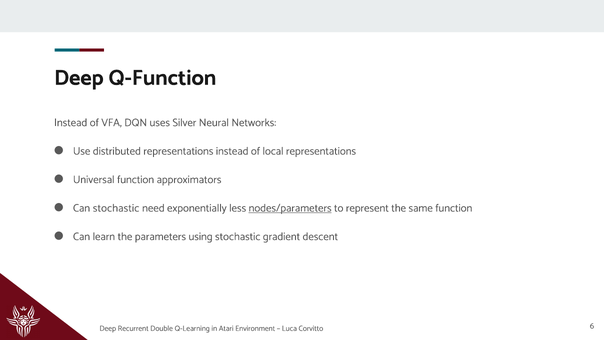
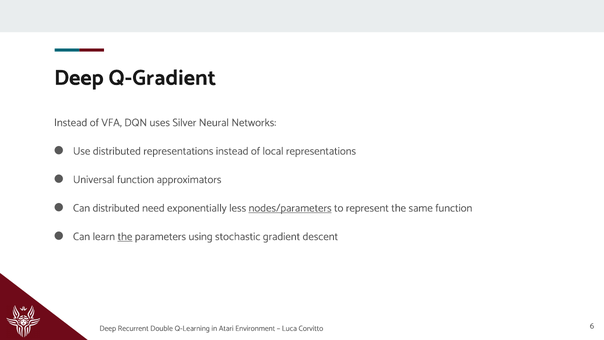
Q-Function: Q-Function -> Q-Gradient (162, 78)
Can stochastic: stochastic -> distributed (116, 208)
the underline: none -> present (125, 236)
